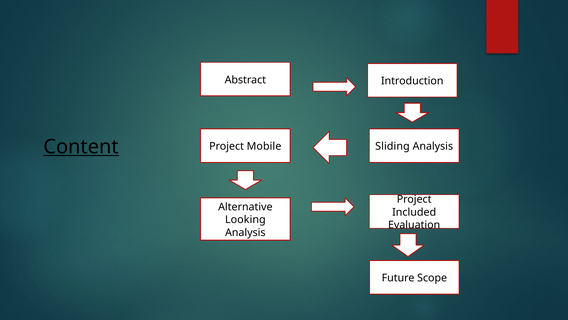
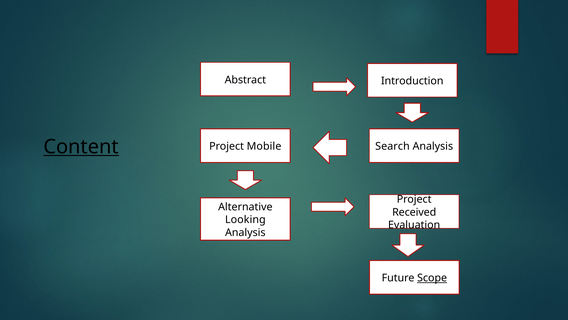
Sliding: Sliding -> Search (392, 146)
Included: Included -> Received (414, 212)
Scope underline: none -> present (432, 278)
